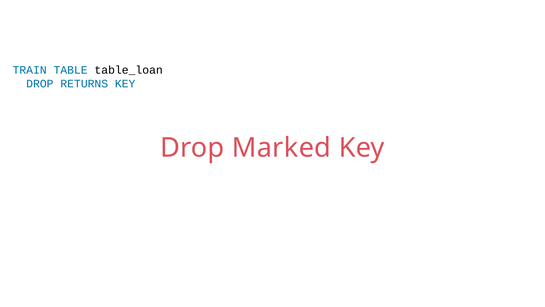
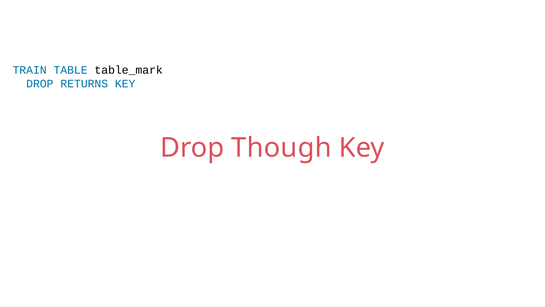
table_loan: table_loan -> table_mark (129, 70)
Marked: Marked -> Though (281, 148)
